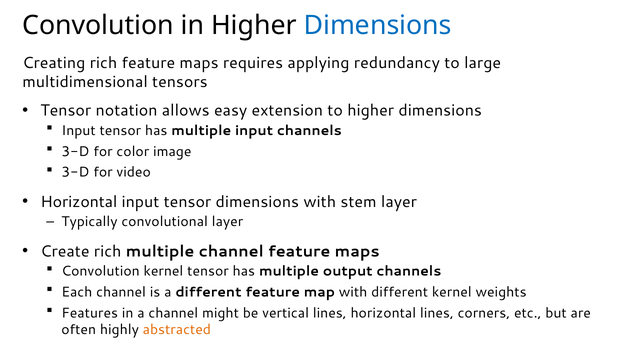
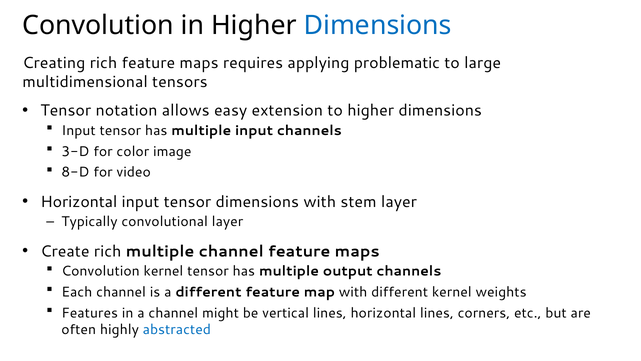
redundancy: redundancy -> problematic (397, 63)
3-D: 3-D -> 8-D (75, 172)
abstracted colour: orange -> blue (177, 329)
